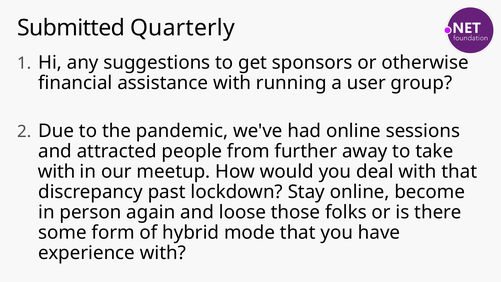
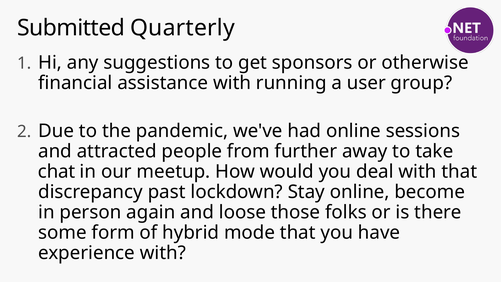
with: with -> chat (57, 172)
